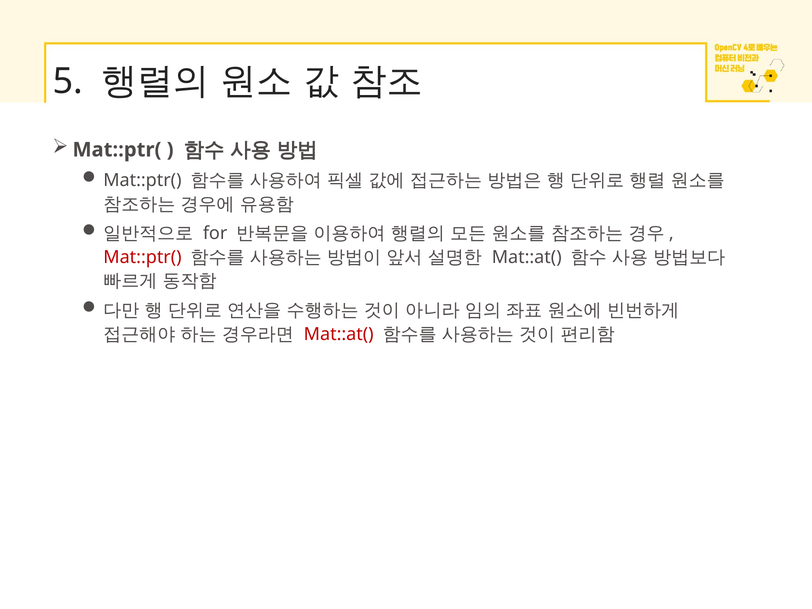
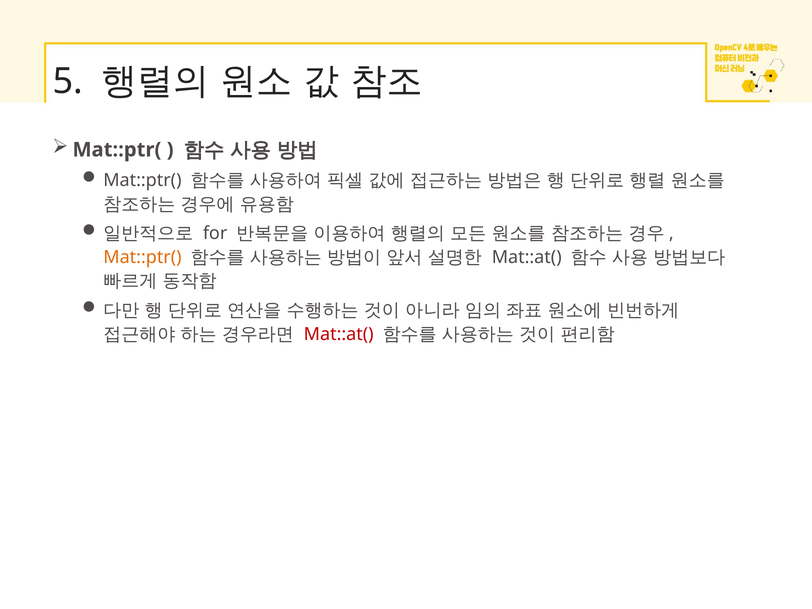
Mat::ptr( colour: red -> orange (142, 257)
